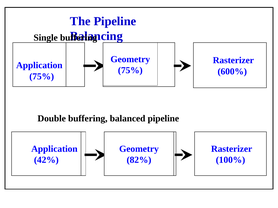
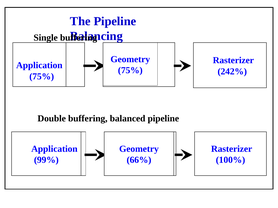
600%: 600% -> 242% (232, 72)
42%: 42% -> 99% (46, 160)
82%: 82% -> 66% (139, 160)
